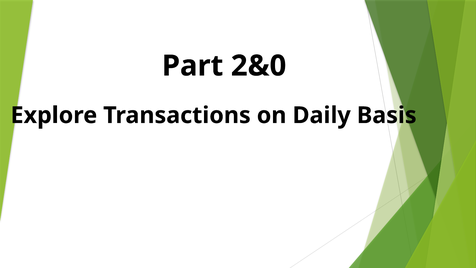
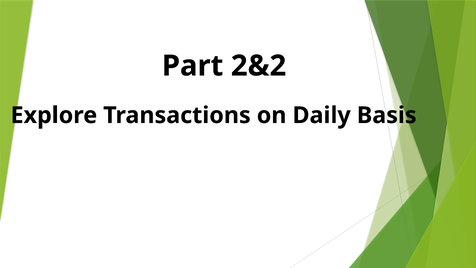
2&0: 2&0 -> 2&2 (259, 66)
